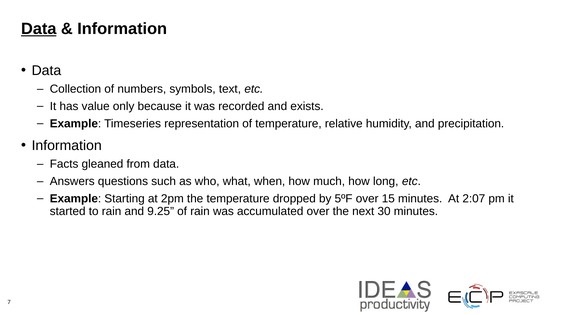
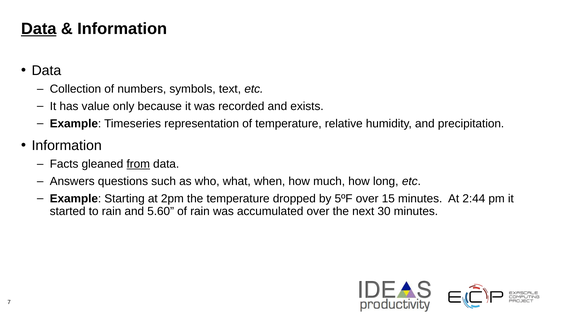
from underline: none -> present (138, 164)
2:07: 2:07 -> 2:44 (474, 199)
9.25: 9.25 -> 5.60 (161, 212)
